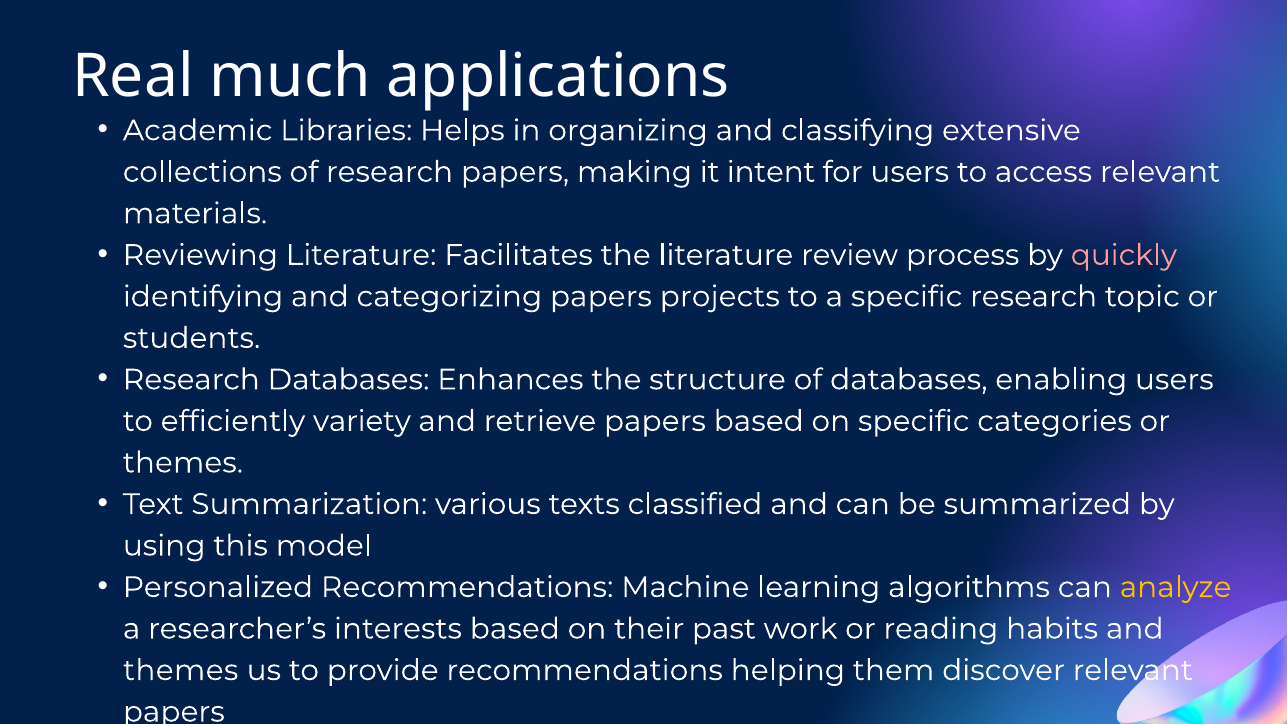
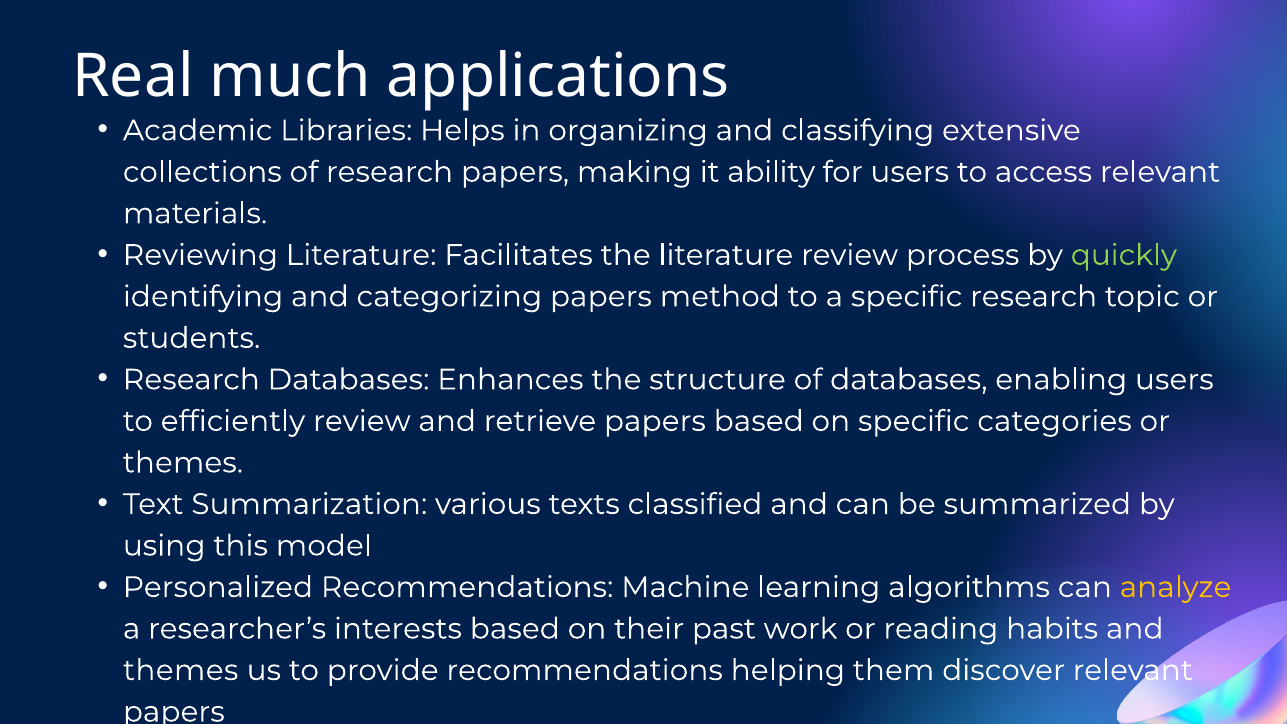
intent: intent -> ability (771, 172)
quickly colour: pink -> light green (1124, 255)
projects: projects -> method (720, 297)
efficiently variety: variety -> review (362, 421)
